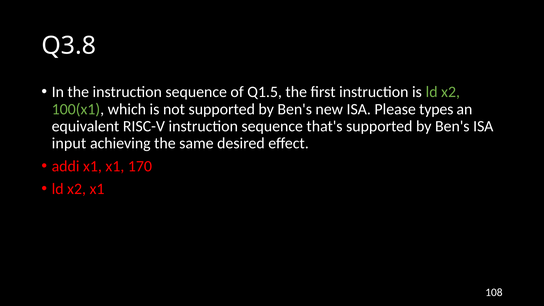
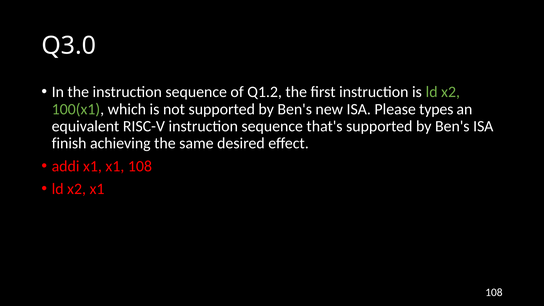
Q3.8: Q3.8 -> Q3.0 (69, 46)
Q1.5: Q1.5 -> Q1.2 (265, 92)
input: input -> finish (69, 143)
x1 170: 170 -> 108 (140, 166)
